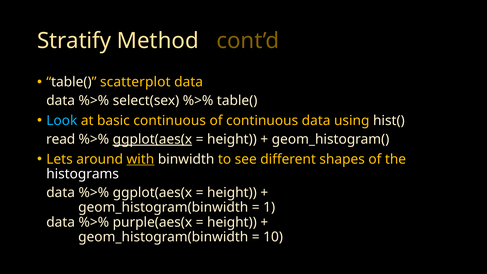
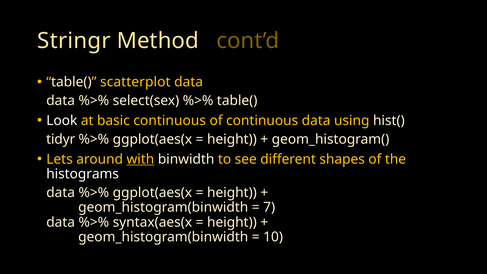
Stratify: Stratify -> Stringr (74, 41)
Look colour: light blue -> white (62, 121)
read: read -> tidyr (61, 139)
ggplot(aes(x underline: present -> none (152, 139)
1: 1 -> 7 (269, 207)
purple(aes(x: purple(aes(x -> syntax(aes(x (152, 222)
